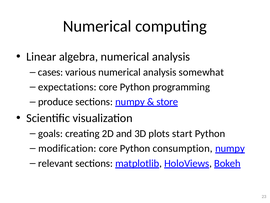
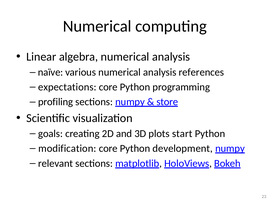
cases: cases -> naïve (51, 72)
somewhat: somewhat -> references (201, 72)
produce: produce -> profiling (56, 102)
consumption: consumption -> development (183, 148)
